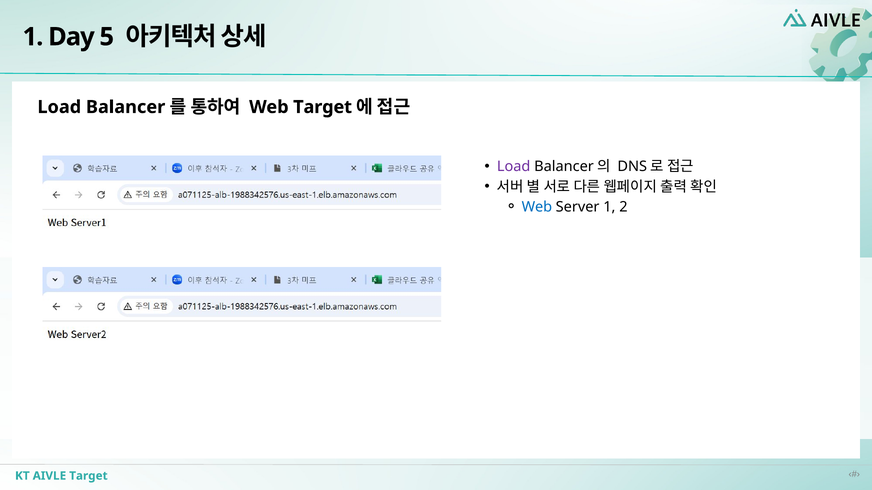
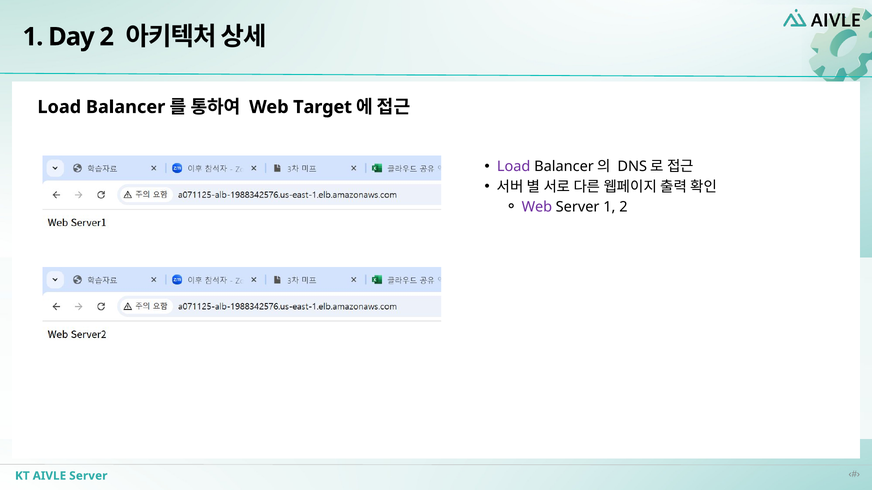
Day 5: 5 -> 2 (107, 37)
Web colour: blue -> purple (537, 207)
AIVLE Target: Target -> Server (88, 476)
